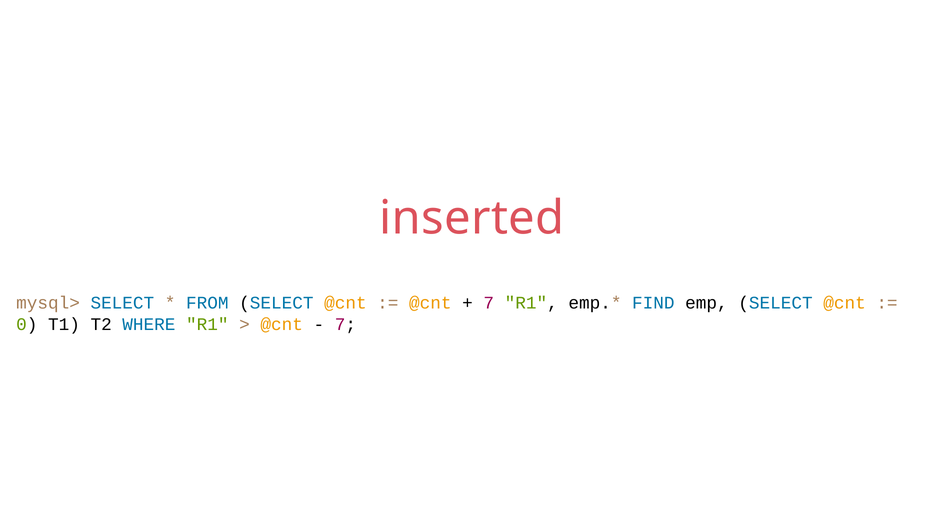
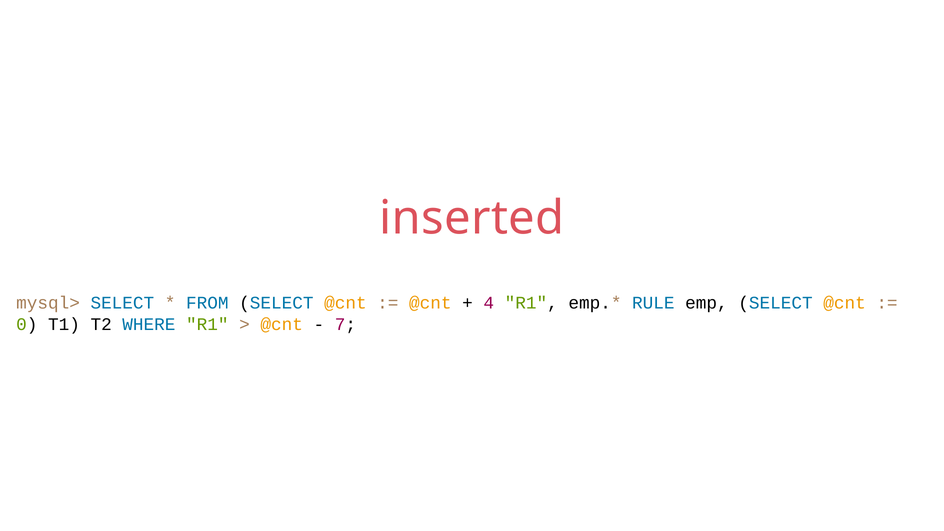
7: 7 -> 4 (489, 303)
FIND: FIND -> RULE (653, 303)
